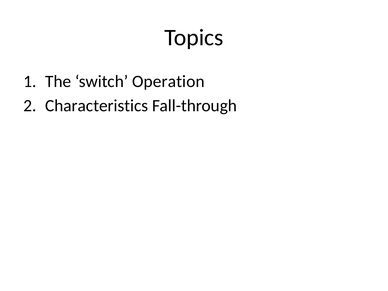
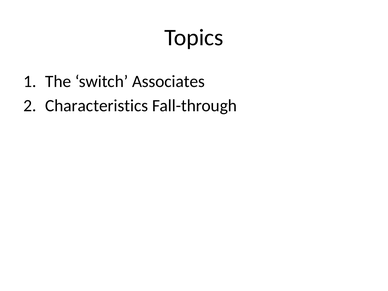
Operation: Operation -> Associates (168, 81)
